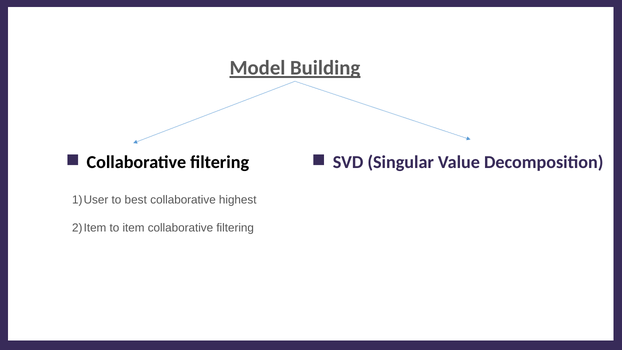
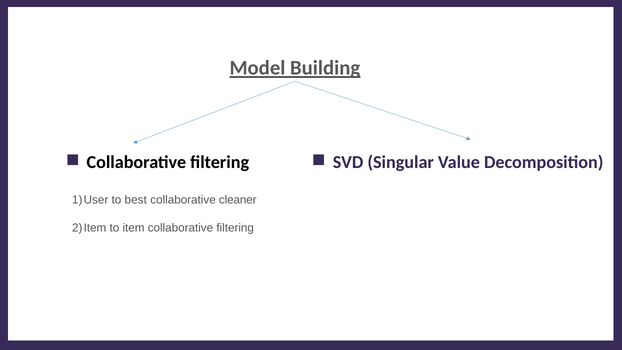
highest: highest -> cleaner (238, 200)
